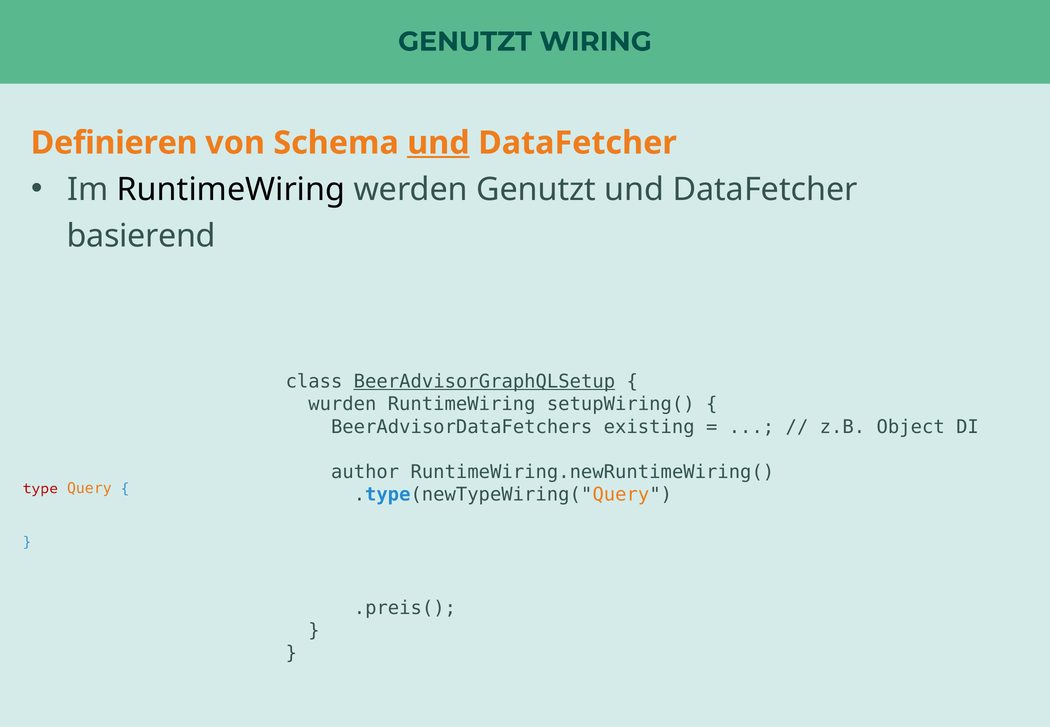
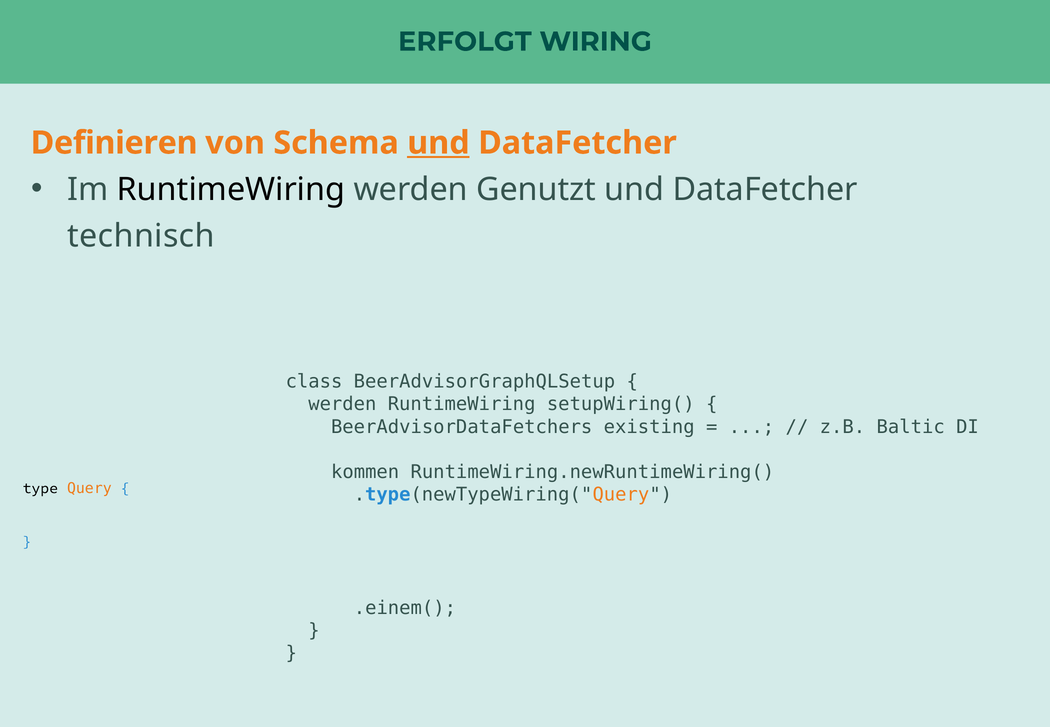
GENUTZT: GENUTZT -> ERFOLGT (465, 42)
basierend: basierend -> technisch (141, 236)
BeerAdvisorGraphQLSetup underline: present -> none (484, 382)
wurden: wurden -> werden (342, 404)
Object: Object -> Baltic (911, 427)
author: author -> kommen (365, 472)
type colour: red -> black (40, 488)
.preis(: .preis( -> .einem( (405, 608)
